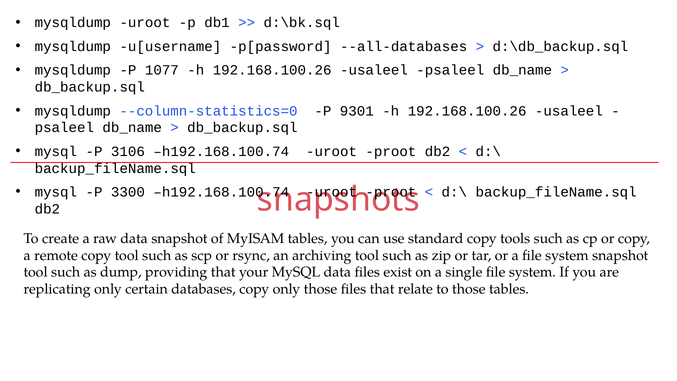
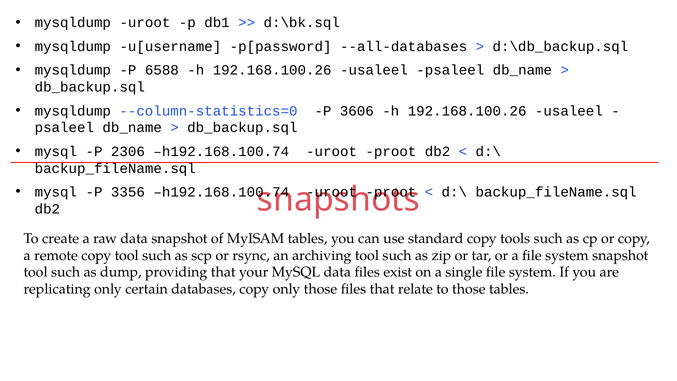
1077: 1077 -> 6588 (162, 70)
9301: 9301 -> 3606 (357, 111)
3106: 3106 -> 2306 (128, 151)
3300: 3300 -> 3356 (128, 192)
